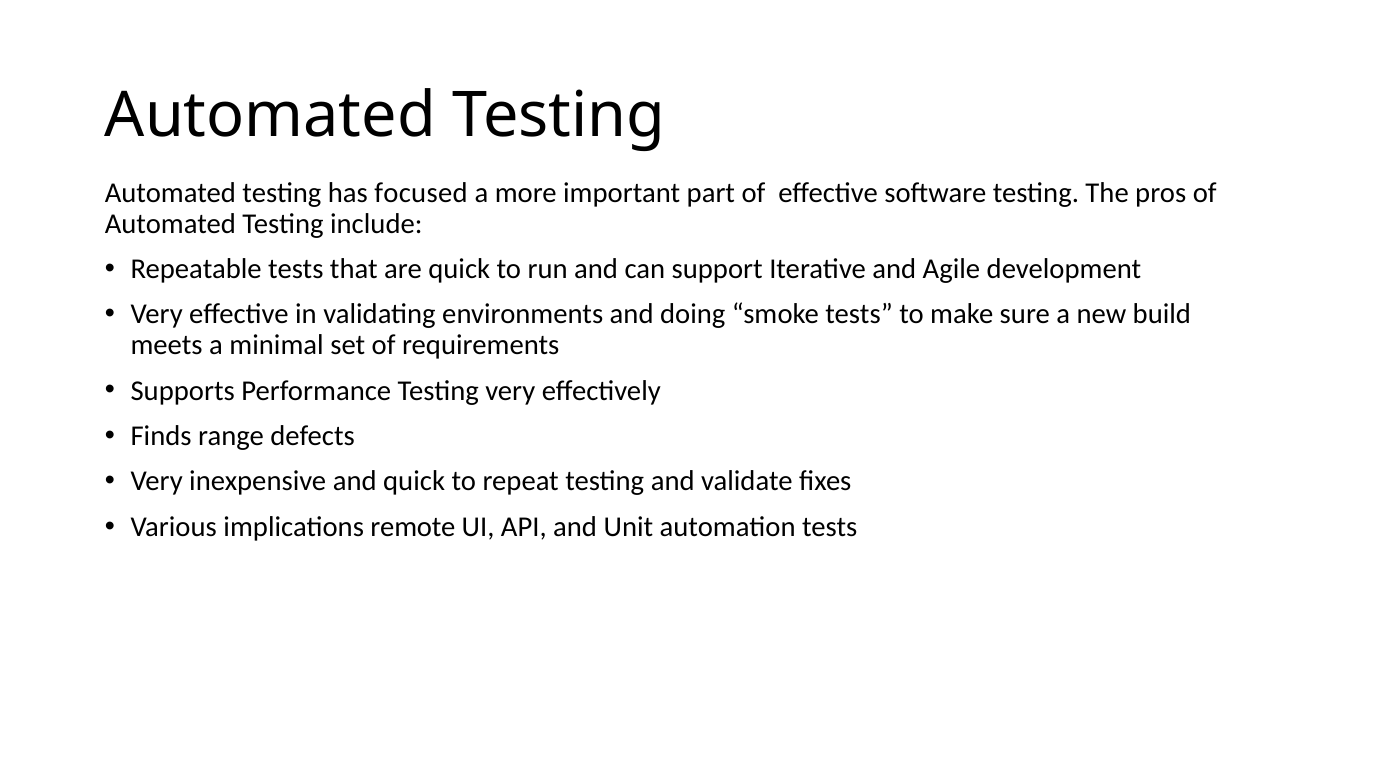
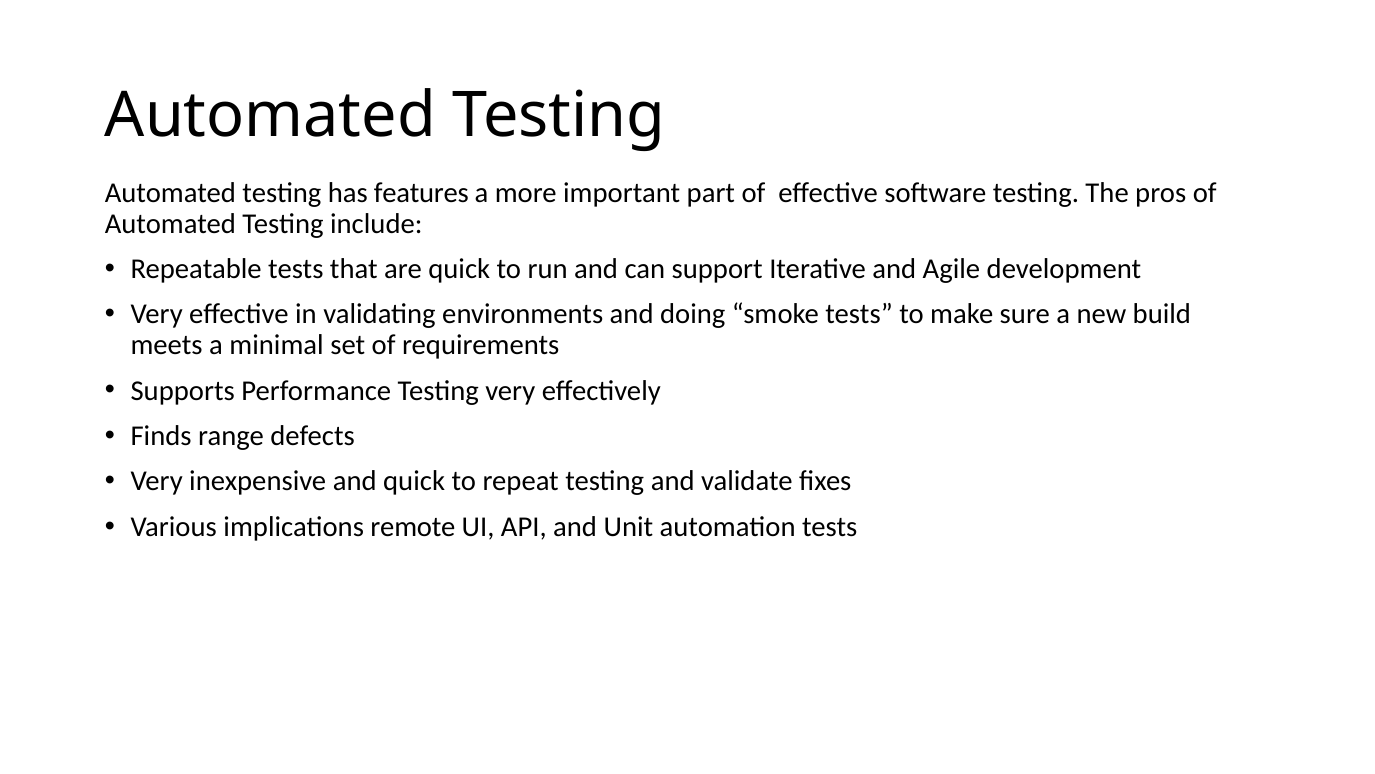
focused: focused -> features (421, 193)
